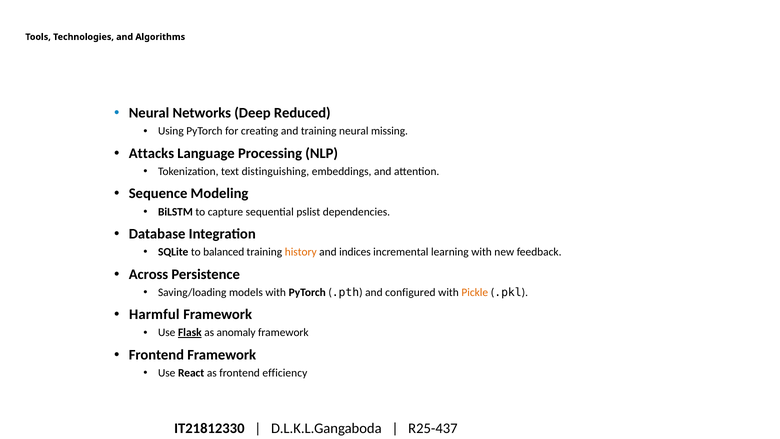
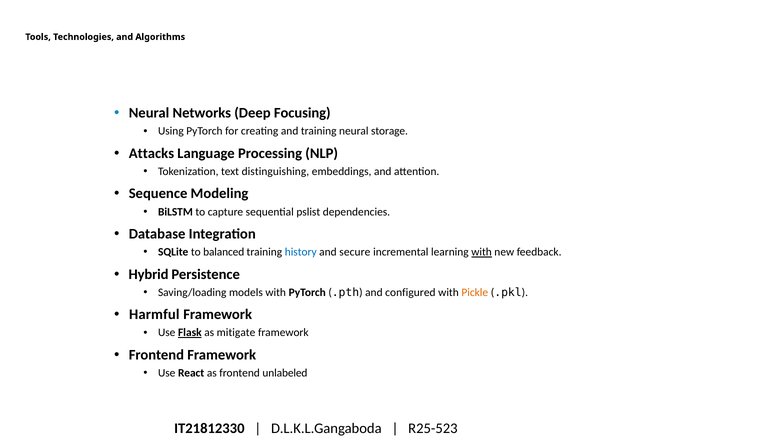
Reduced: Reduced -> Focusing (302, 113)
missing: missing -> storage (389, 131)
history colour: orange -> blue (301, 252)
indices: indices -> secure (355, 252)
with underline: none -> present (482, 252)
Across: Across -> Hybrid (149, 274)
anomaly: anomaly -> mitigate (236, 333)
efficiency: efficiency -> unlabeled (285, 373)
R25-437: R25-437 -> R25-523 (433, 428)
